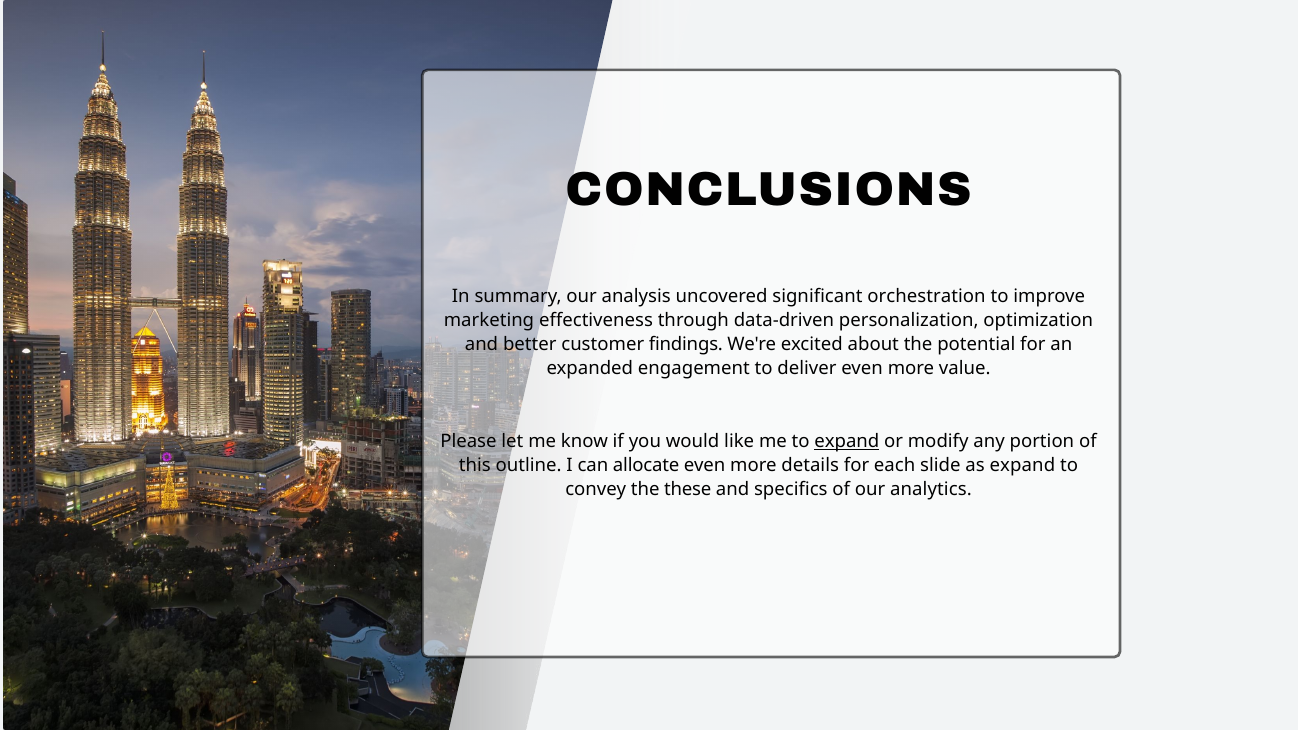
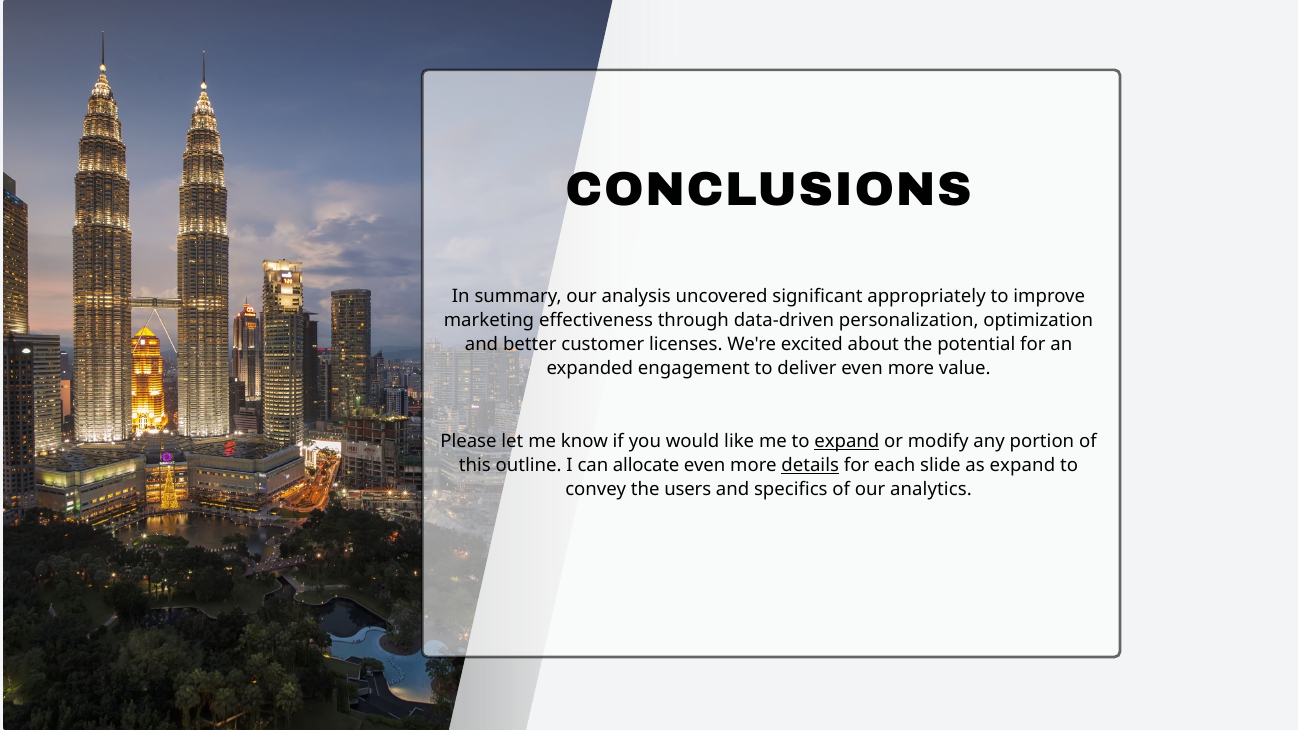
orchestration: orchestration -> appropriately (927, 296)
findings: findings -> licenses (686, 345)
details underline: none -> present (810, 466)
these: these -> users (688, 490)
